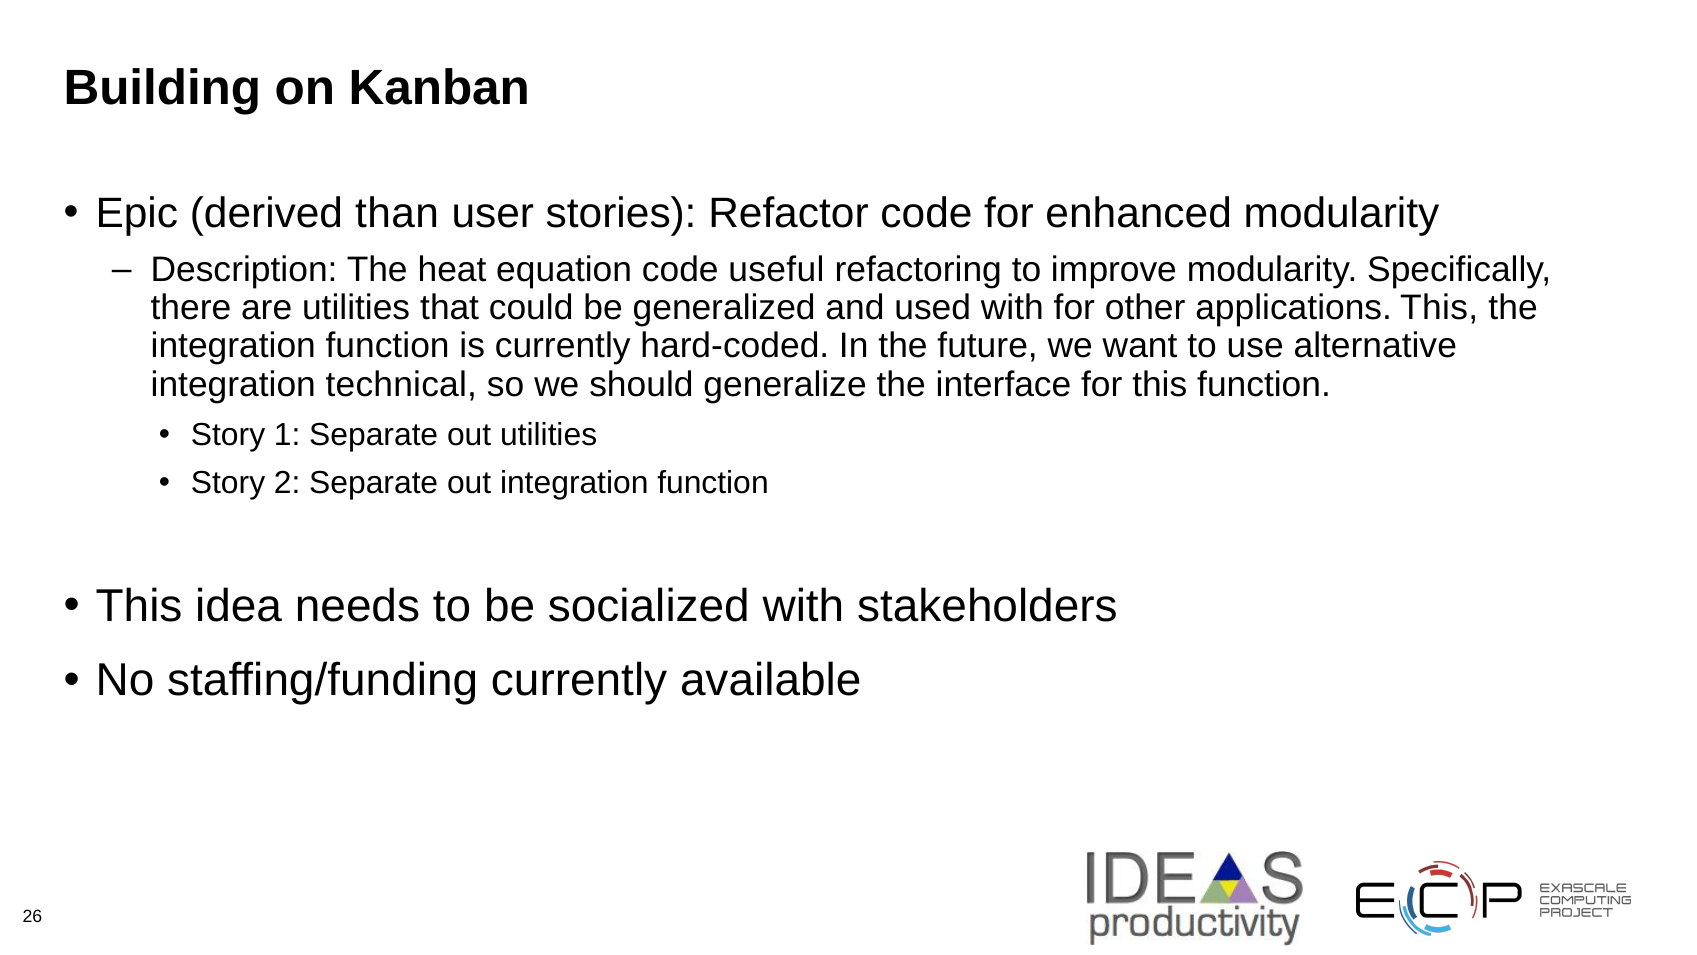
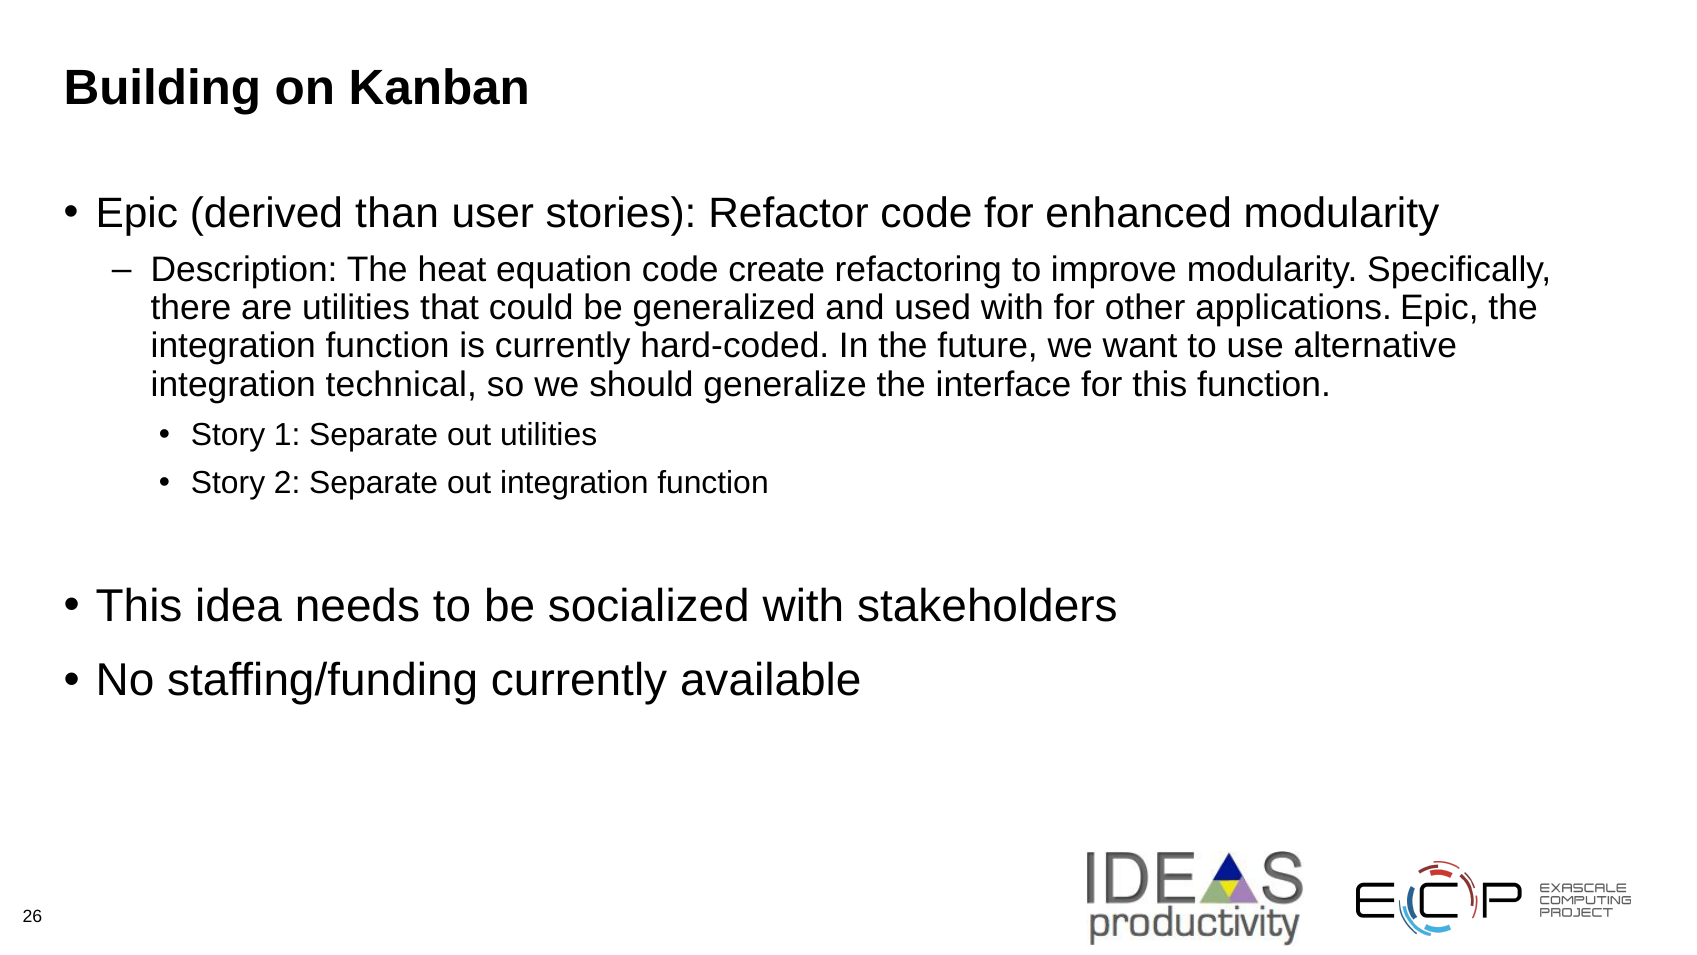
useful: useful -> create (777, 270)
applications This: This -> Epic (1439, 308)
